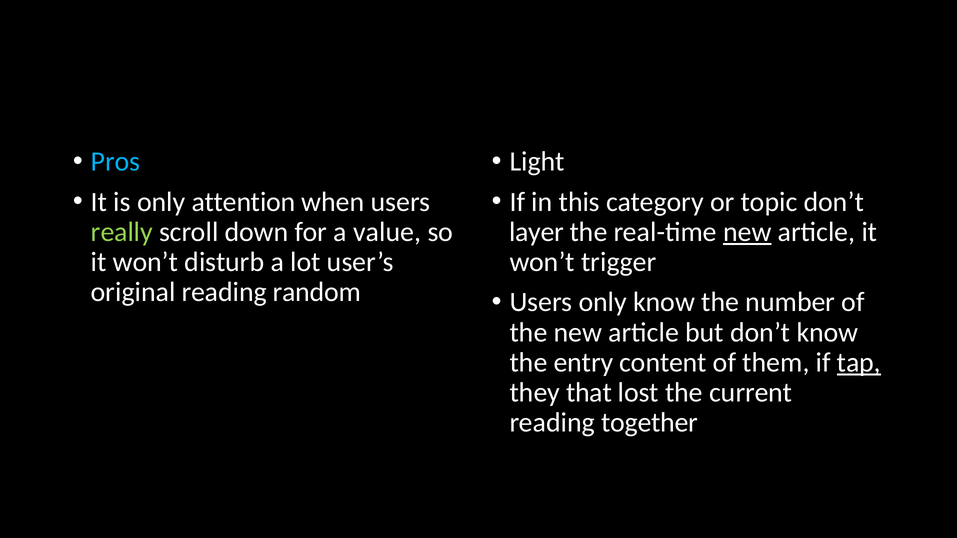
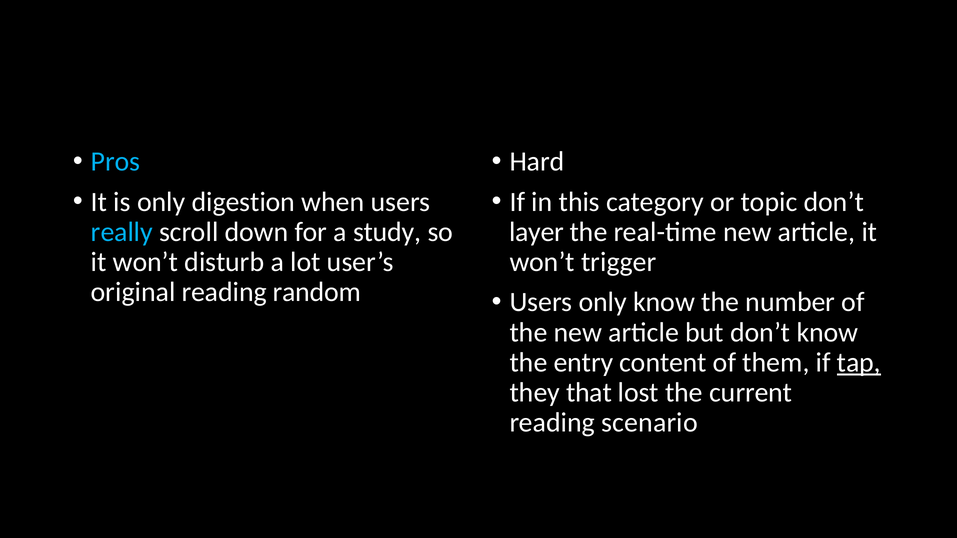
Light: Light -> Hard (537, 162)
attention: attention -> digestion (243, 202)
really colour: light green -> light blue (122, 232)
value: value -> study (387, 232)
new underline: present -> none (747, 232)
together: together -> scenario (649, 423)
